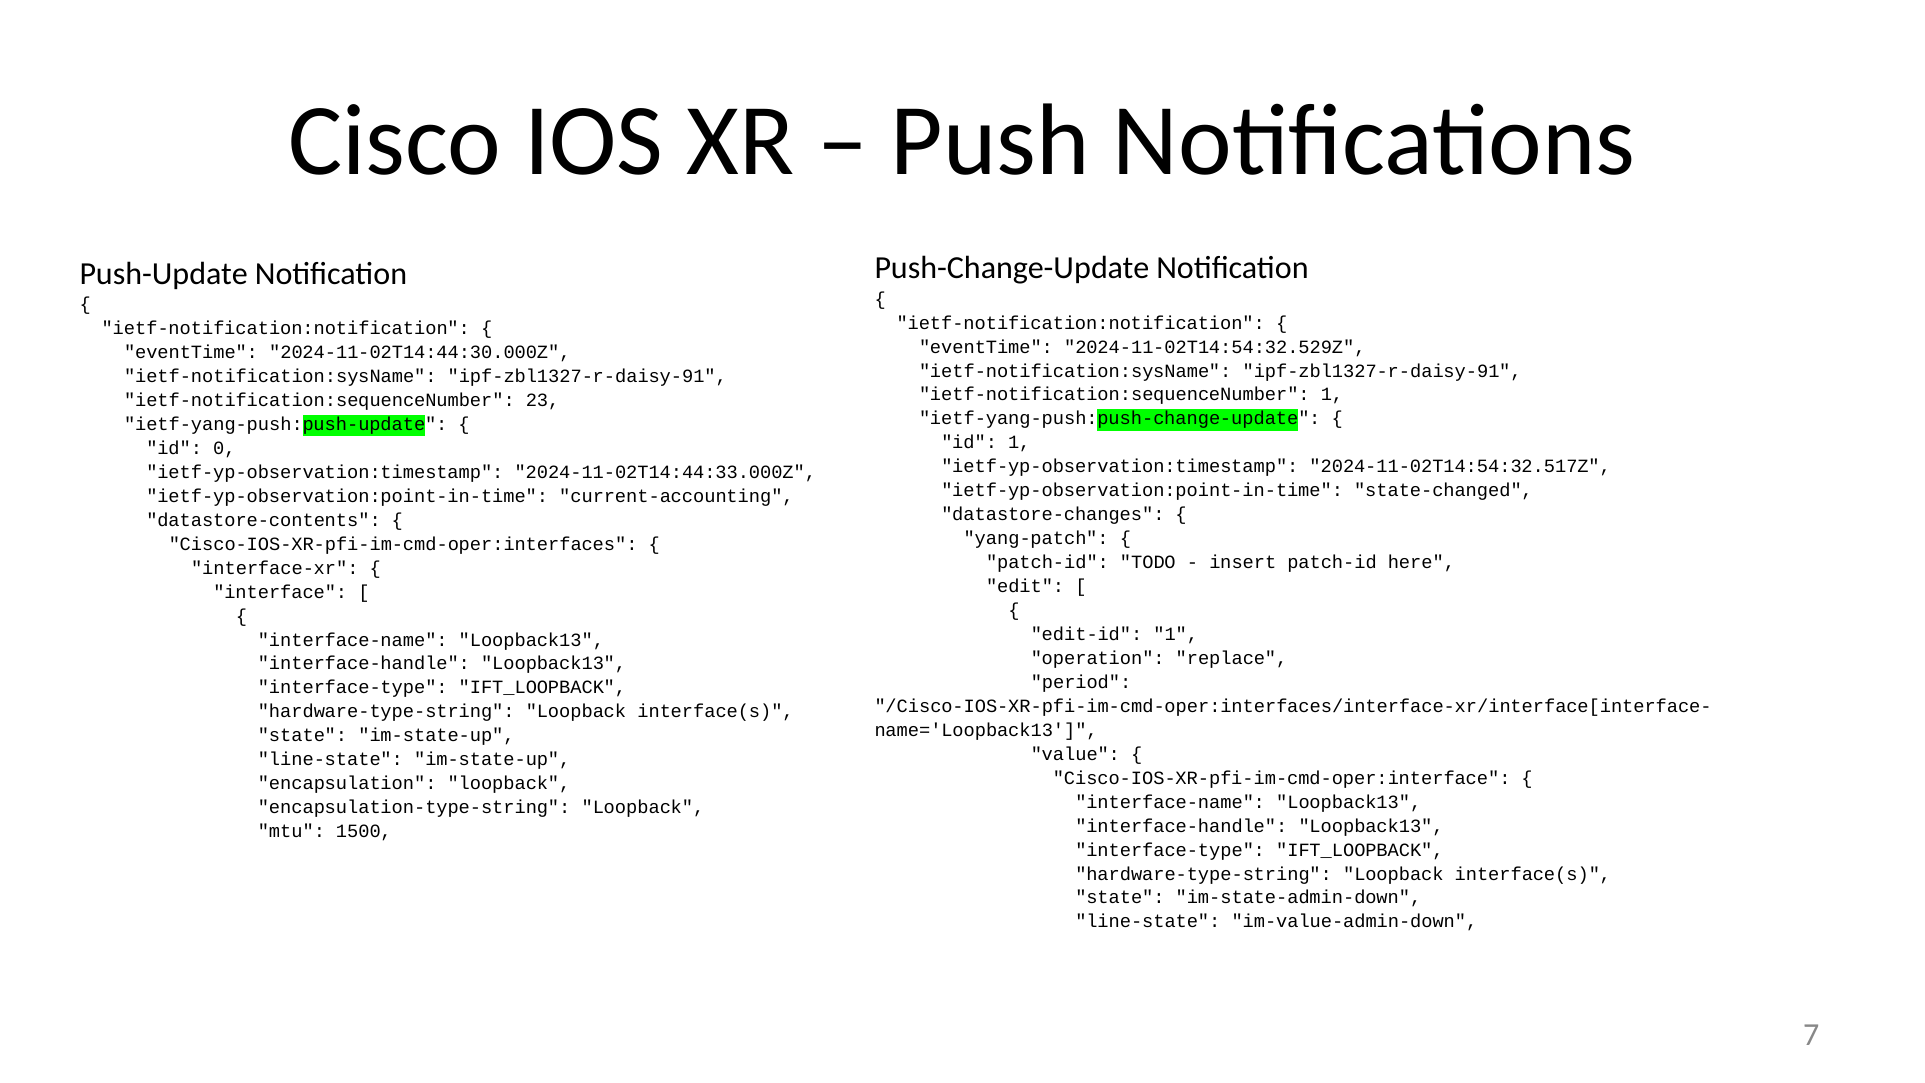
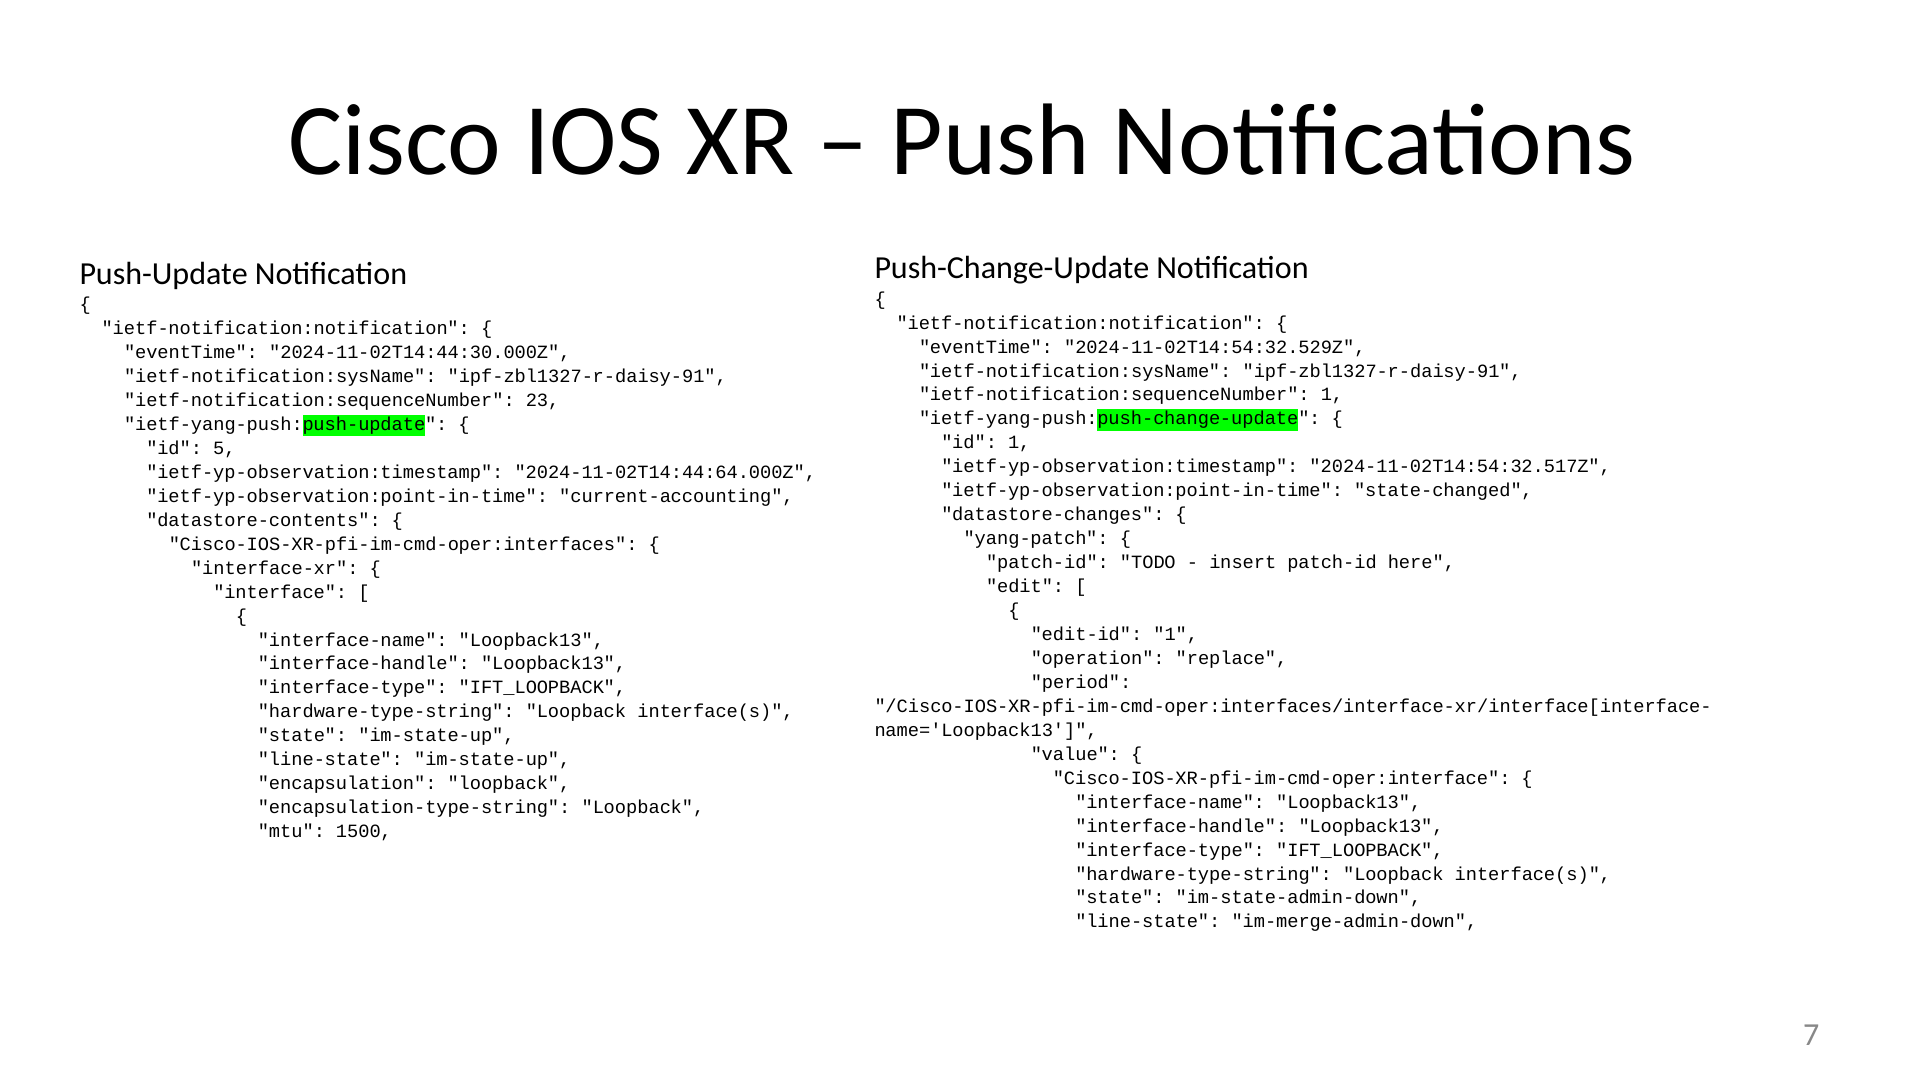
0: 0 -> 5 (224, 448)
2024-11-02T14:44:33.000Z: 2024-11-02T14:44:33.000Z -> 2024-11-02T14:44:64.000Z (665, 472)
im-value-admin-down: im-value-admin-down -> im-merge-admin-down (1354, 922)
